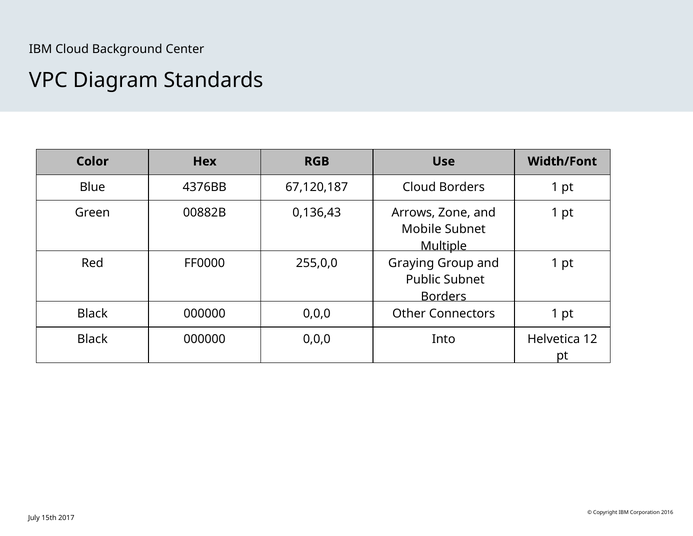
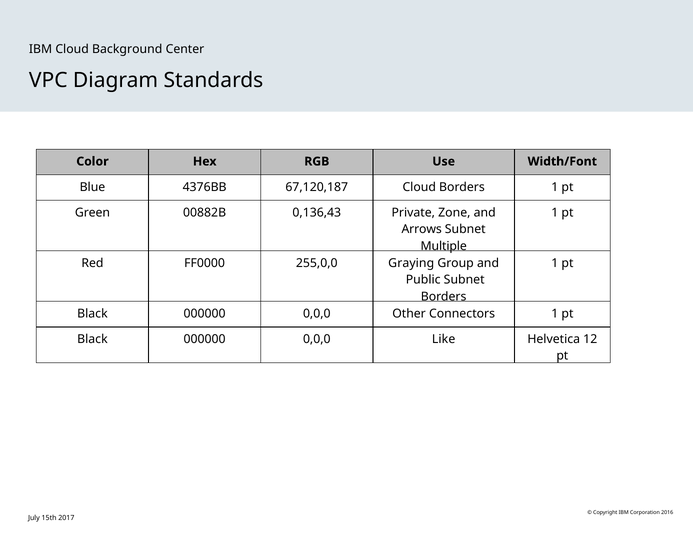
Arrows: Arrows -> Private (413, 212)
Mobile: Mobile -> Arrows (422, 229)
Into: Into -> Like (444, 339)
